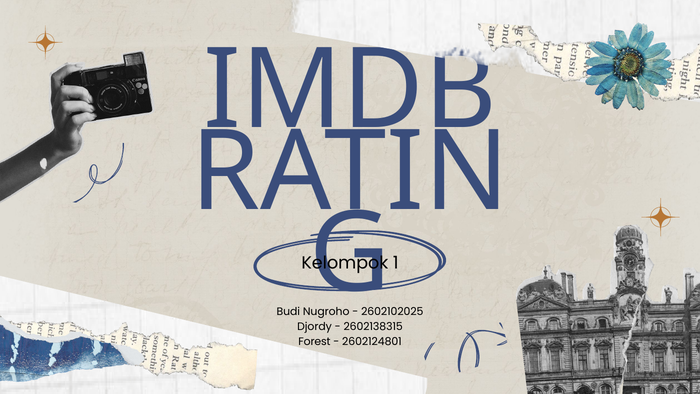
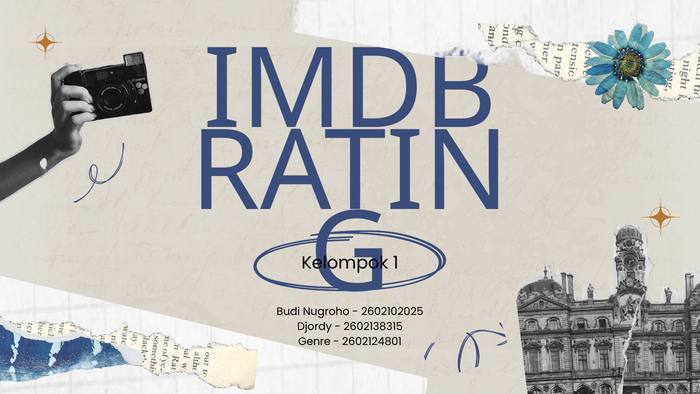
Forest: Forest -> Genre (314, 342)
